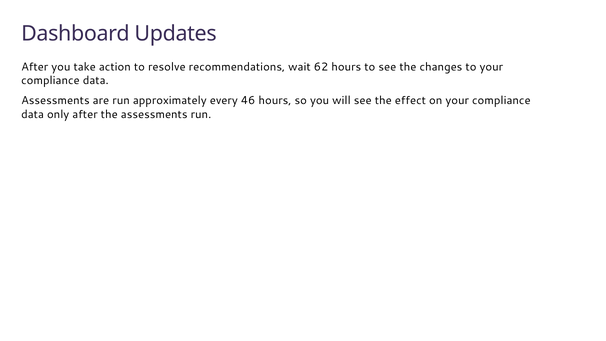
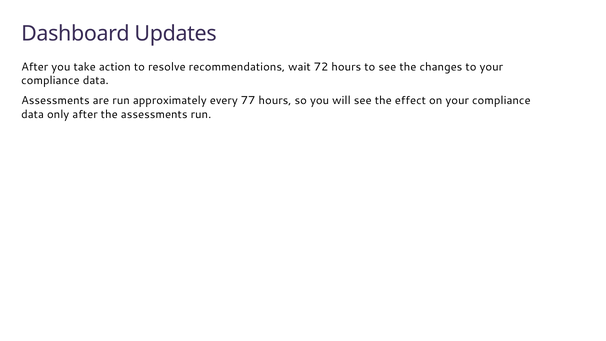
62: 62 -> 72 (321, 67)
46: 46 -> 77 (248, 101)
